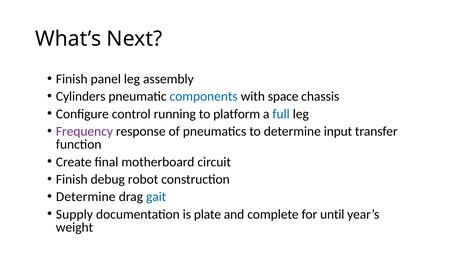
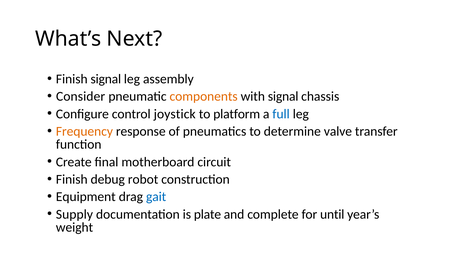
Finish panel: panel -> signal (106, 79)
Cylinders: Cylinders -> Consider (81, 96)
components colour: blue -> orange (204, 96)
with space: space -> signal (283, 96)
running: running -> joystick (175, 114)
Frequency colour: purple -> orange (84, 131)
input: input -> valve (338, 131)
Determine: Determine -> Equipment (86, 197)
